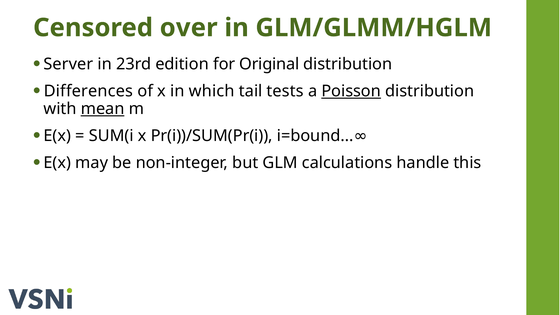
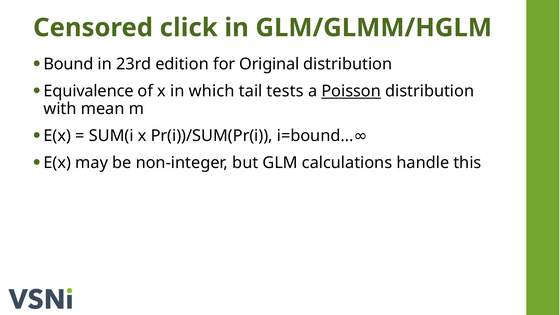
over: over -> click (189, 28)
Server: Server -> Bound (69, 64)
Differences: Differences -> Equivalence (89, 91)
mean underline: present -> none (103, 109)
